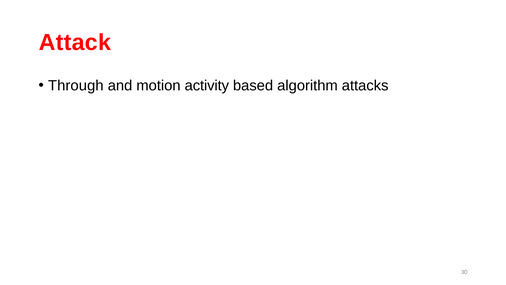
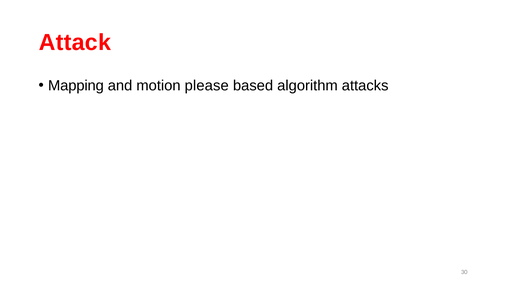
Through: Through -> Mapping (76, 86)
activity: activity -> please (207, 86)
